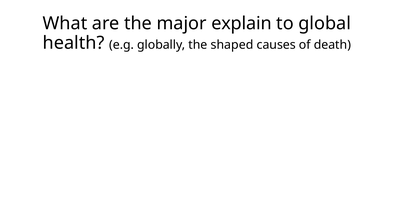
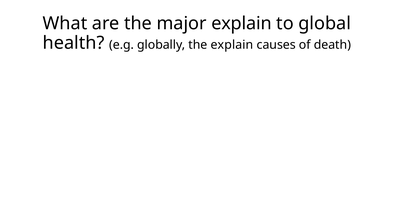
the shaped: shaped -> explain (232, 45)
